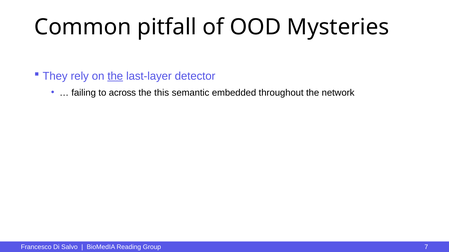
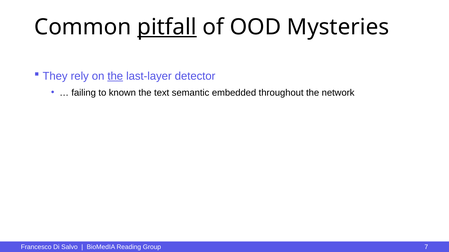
pitfall underline: none -> present (167, 27)
across: across -> known (122, 93)
this: this -> text (162, 93)
